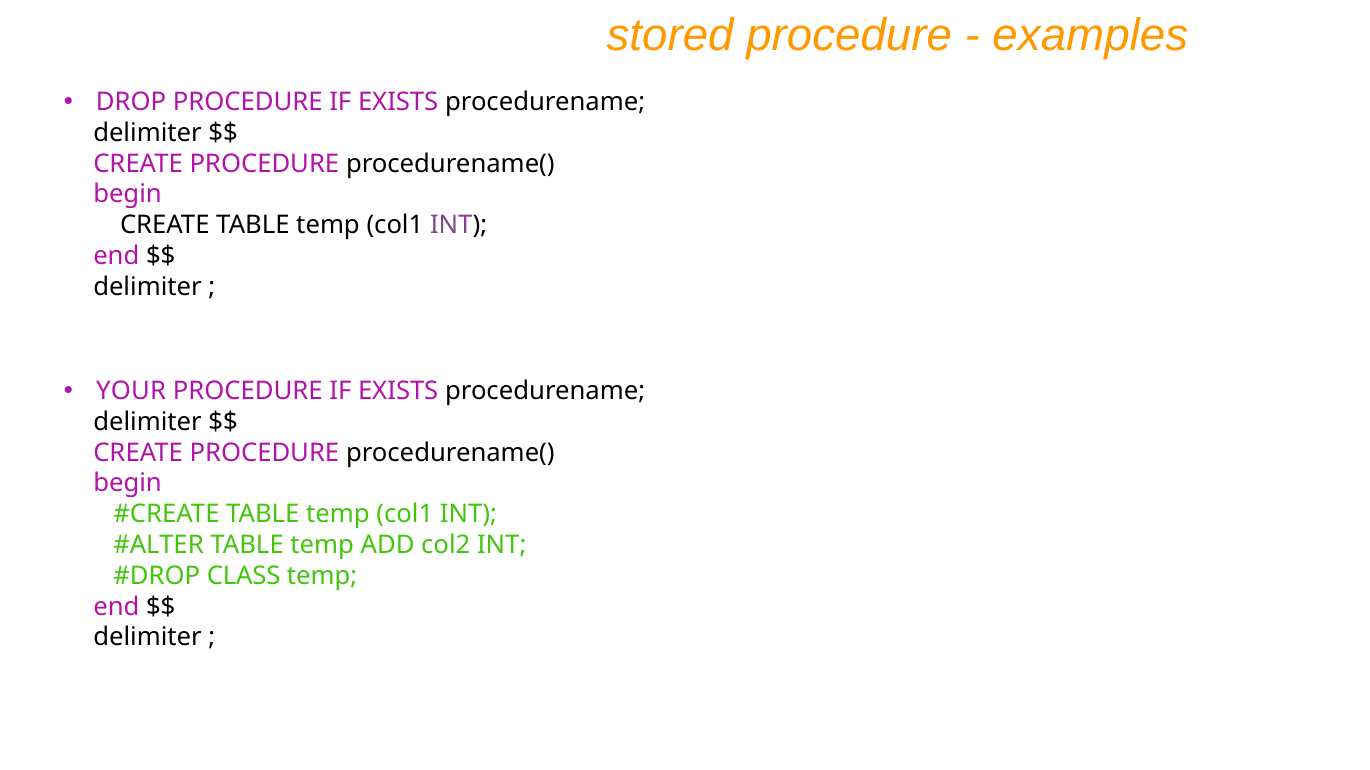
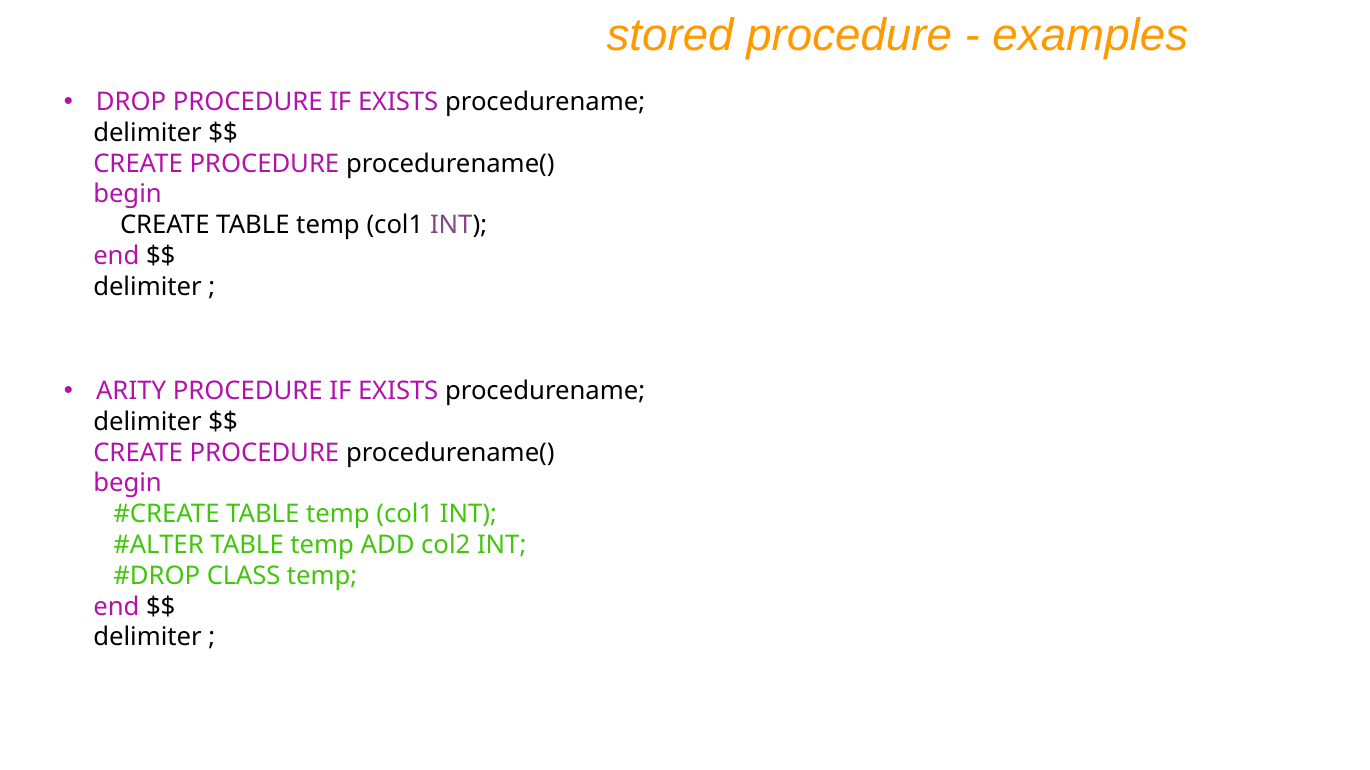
YOUR: YOUR -> ARITY (131, 391)
